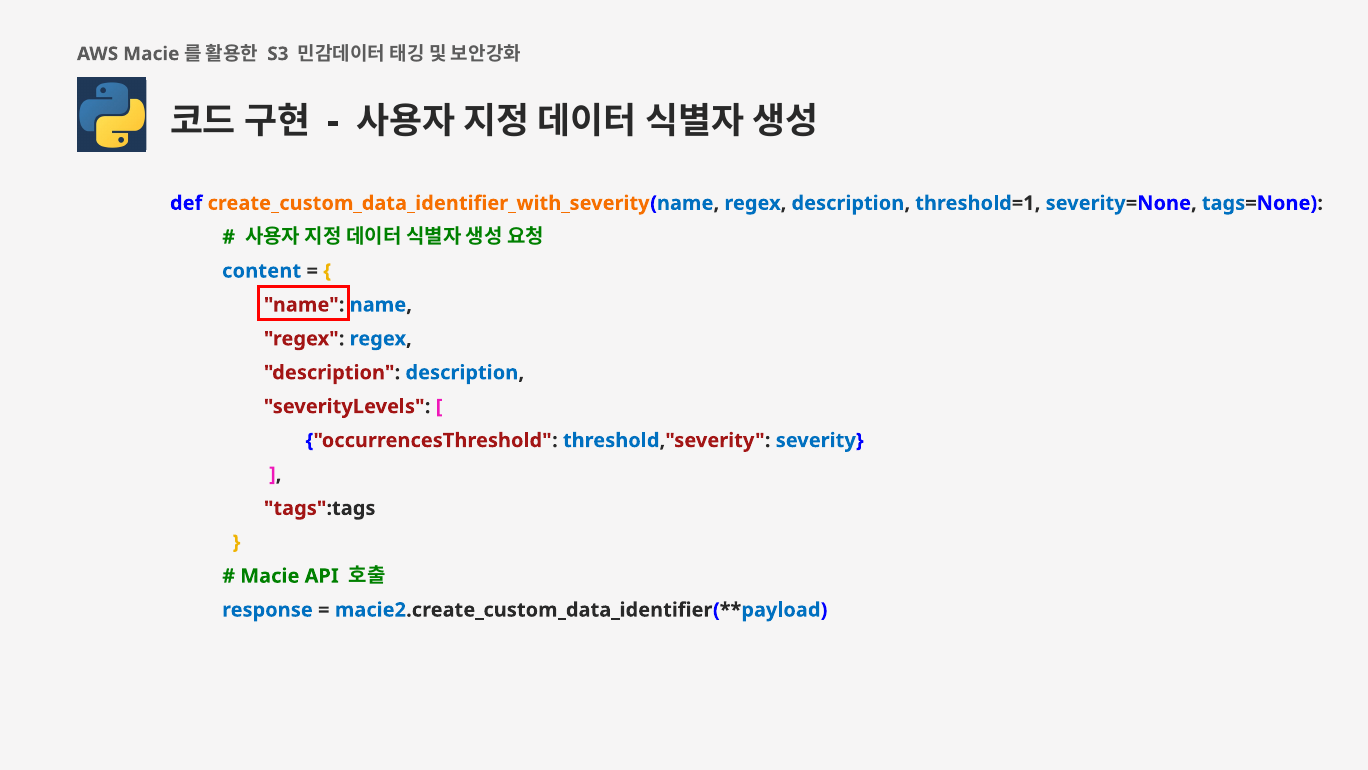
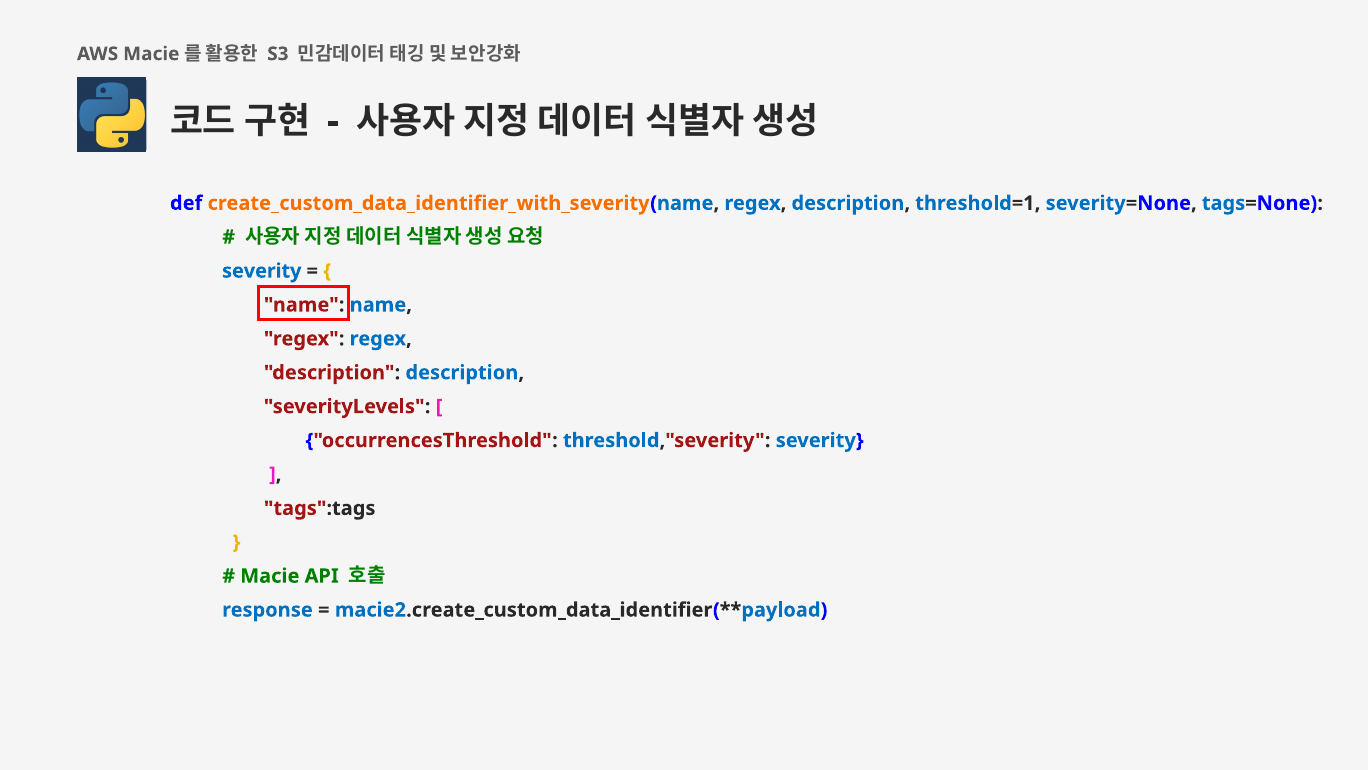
content: content -> severity (262, 271)
